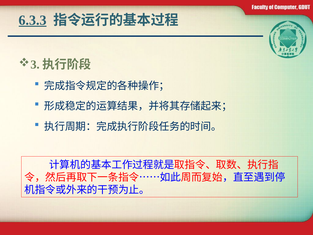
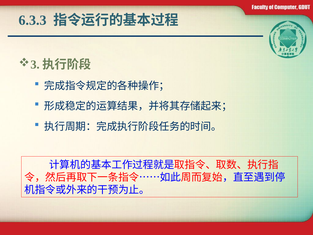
6.3.3 underline: present -> none (33, 20)
